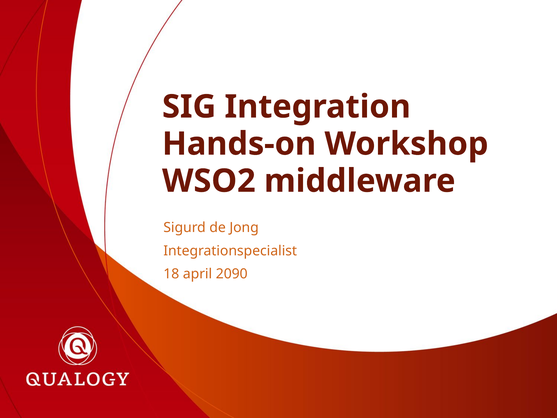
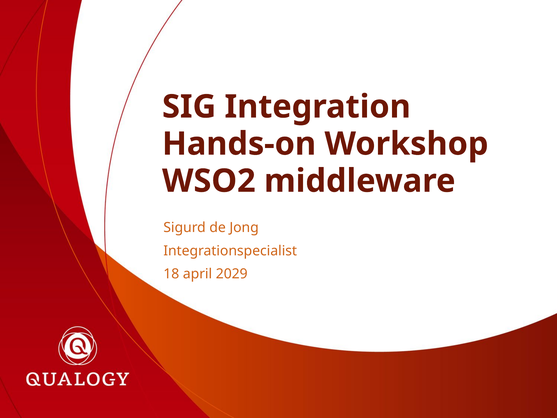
2090: 2090 -> 2029 (232, 274)
